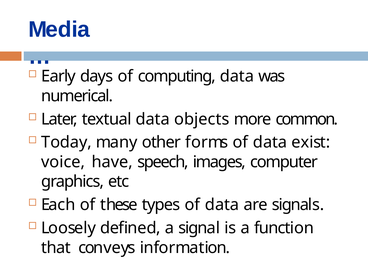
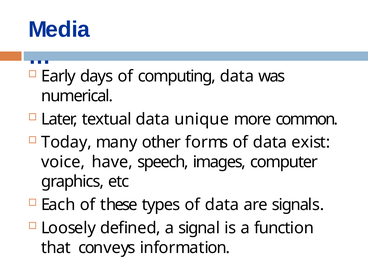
objects: objects -> unique (202, 119)
